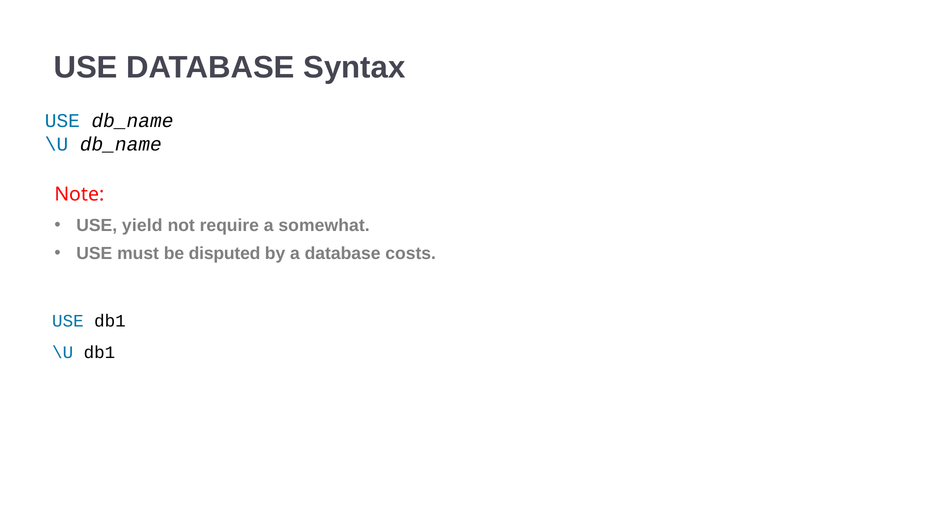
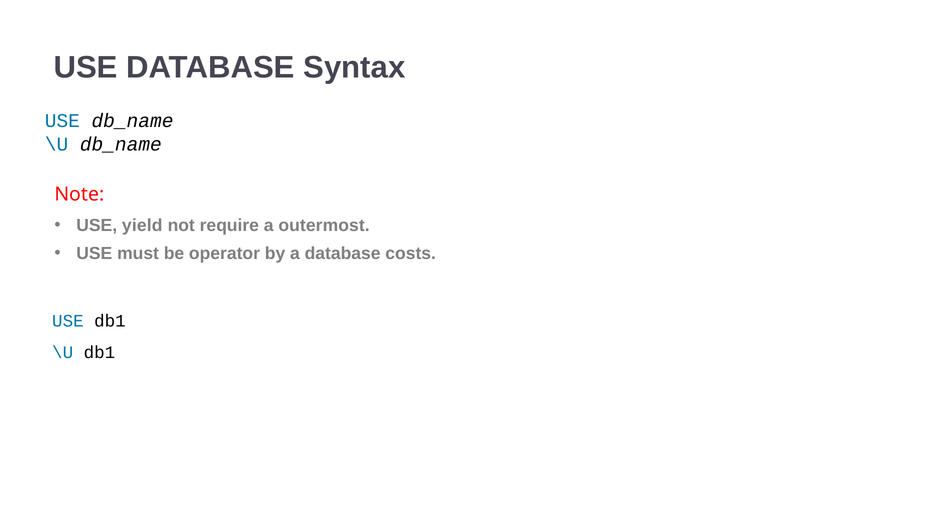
somewhat: somewhat -> outermost (324, 226)
disputed: disputed -> operator (224, 254)
